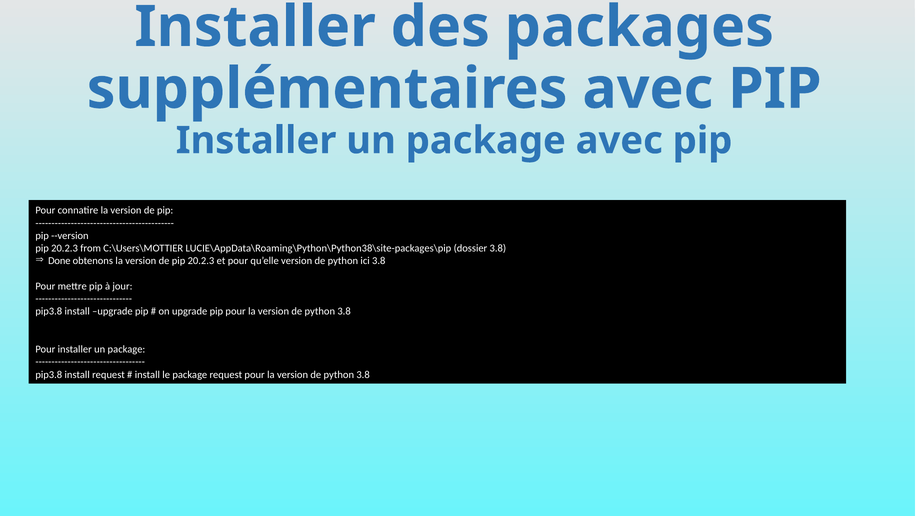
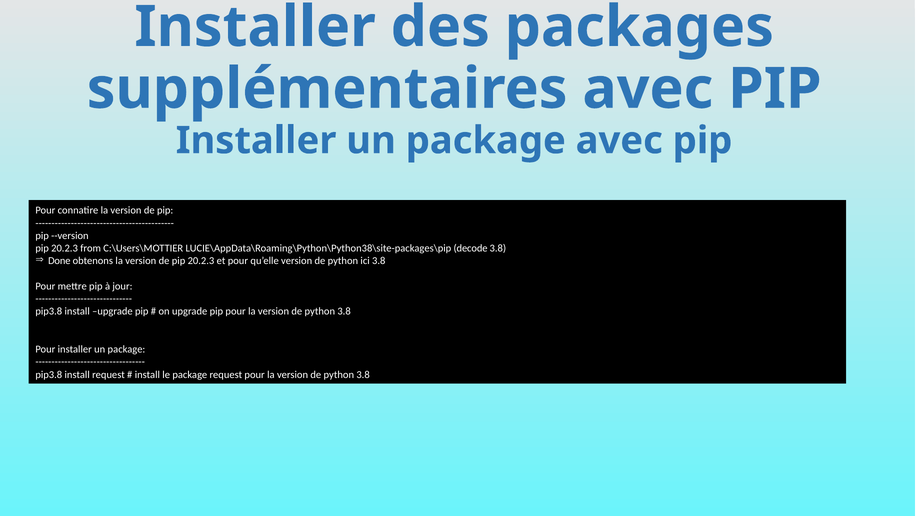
dossier: dossier -> decode (471, 248)
